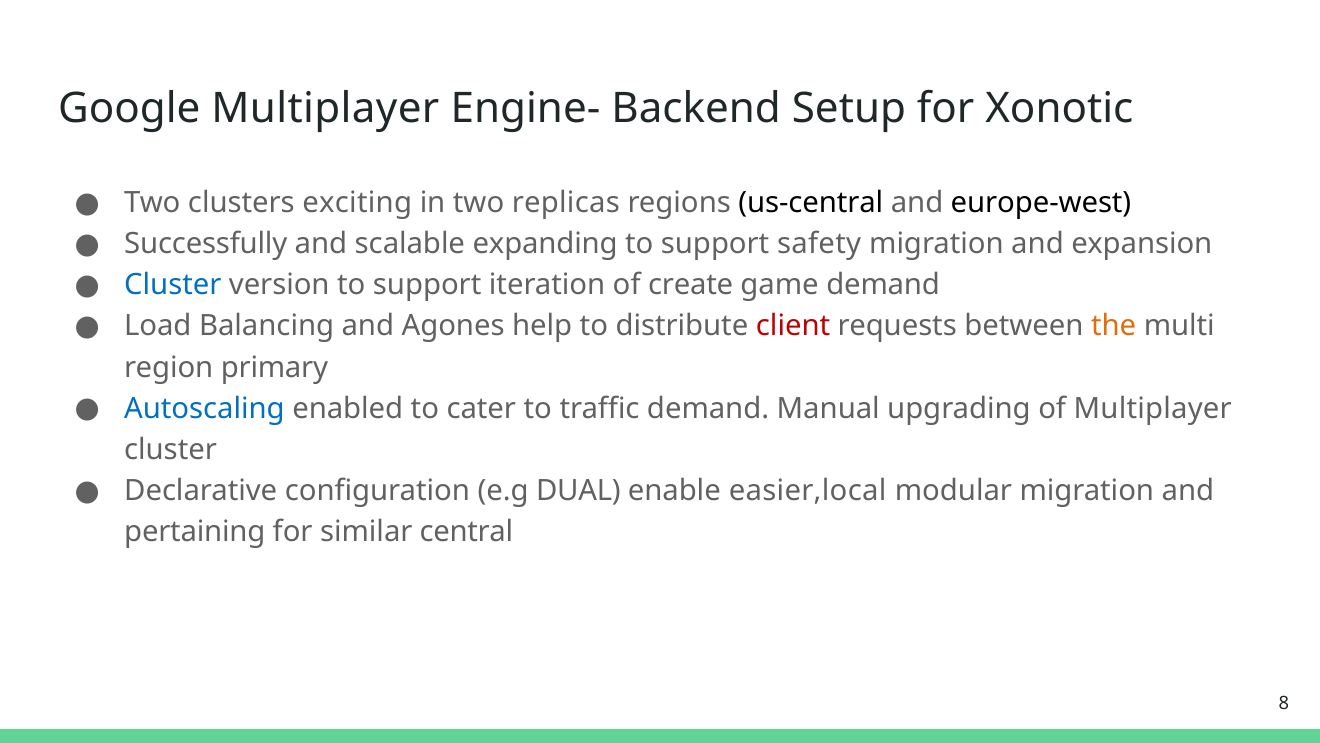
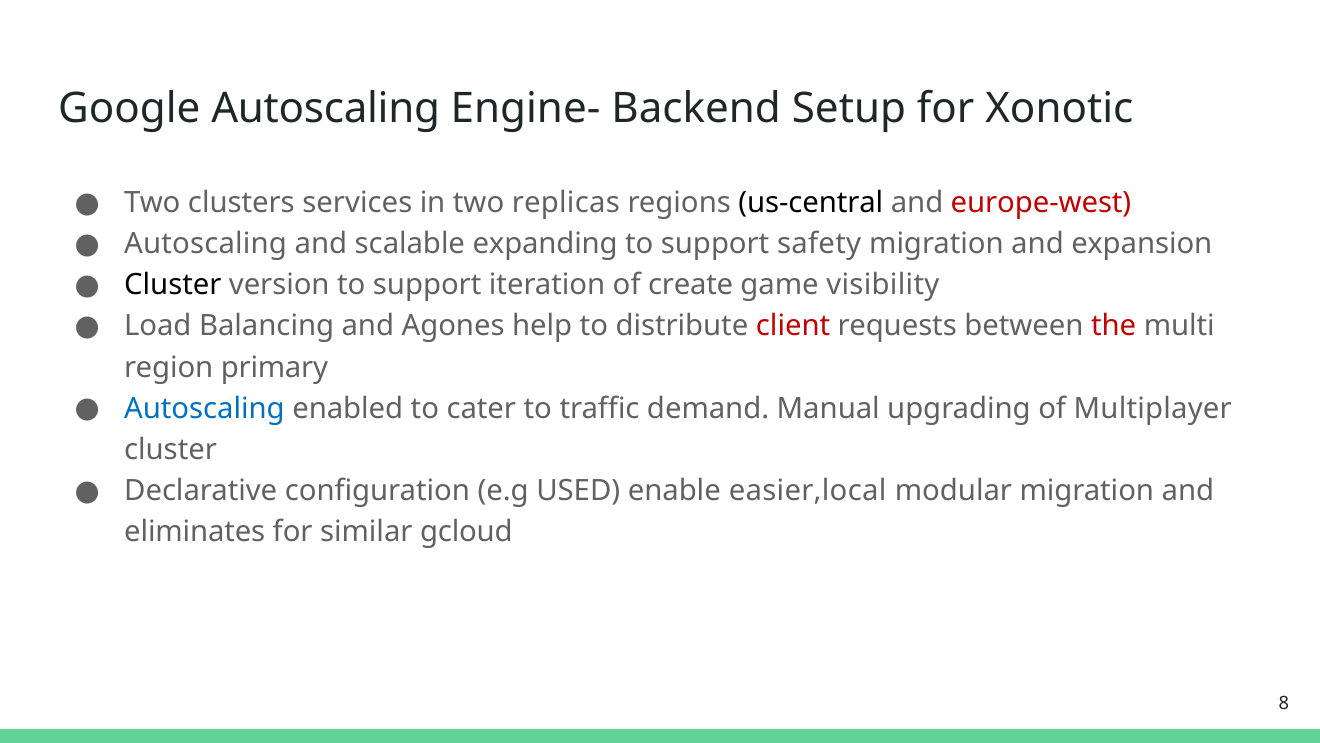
Google Multiplayer: Multiplayer -> Autoscaling (326, 109)
exciting: exciting -> services (357, 202)
europe-west colour: black -> red (1041, 202)
Successfully: Successfully -> Autoscaling (206, 244)
Cluster colour: blue -> black (173, 285)
game demand: demand -> visibility (883, 285)
the colour: orange -> red (1114, 326)
DUAL: DUAL -> USED (578, 491)
pertaining: pertaining -> eliminates (195, 532)
central: central -> gcloud (466, 532)
